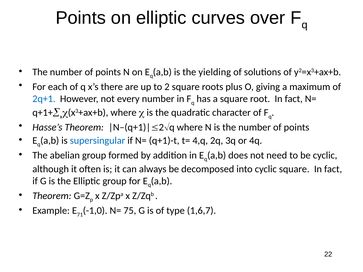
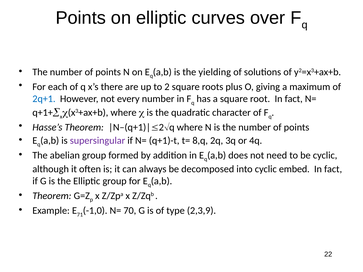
supersingular colour: blue -> purple (98, 141)
4,q: 4,q -> 8,q (200, 141)
cyclic square: square -> embed (294, 169)
75: 75 -> 70 (130, 211)
1,6,7: 1,6,7 -> 2,3,9 (201, 211)
